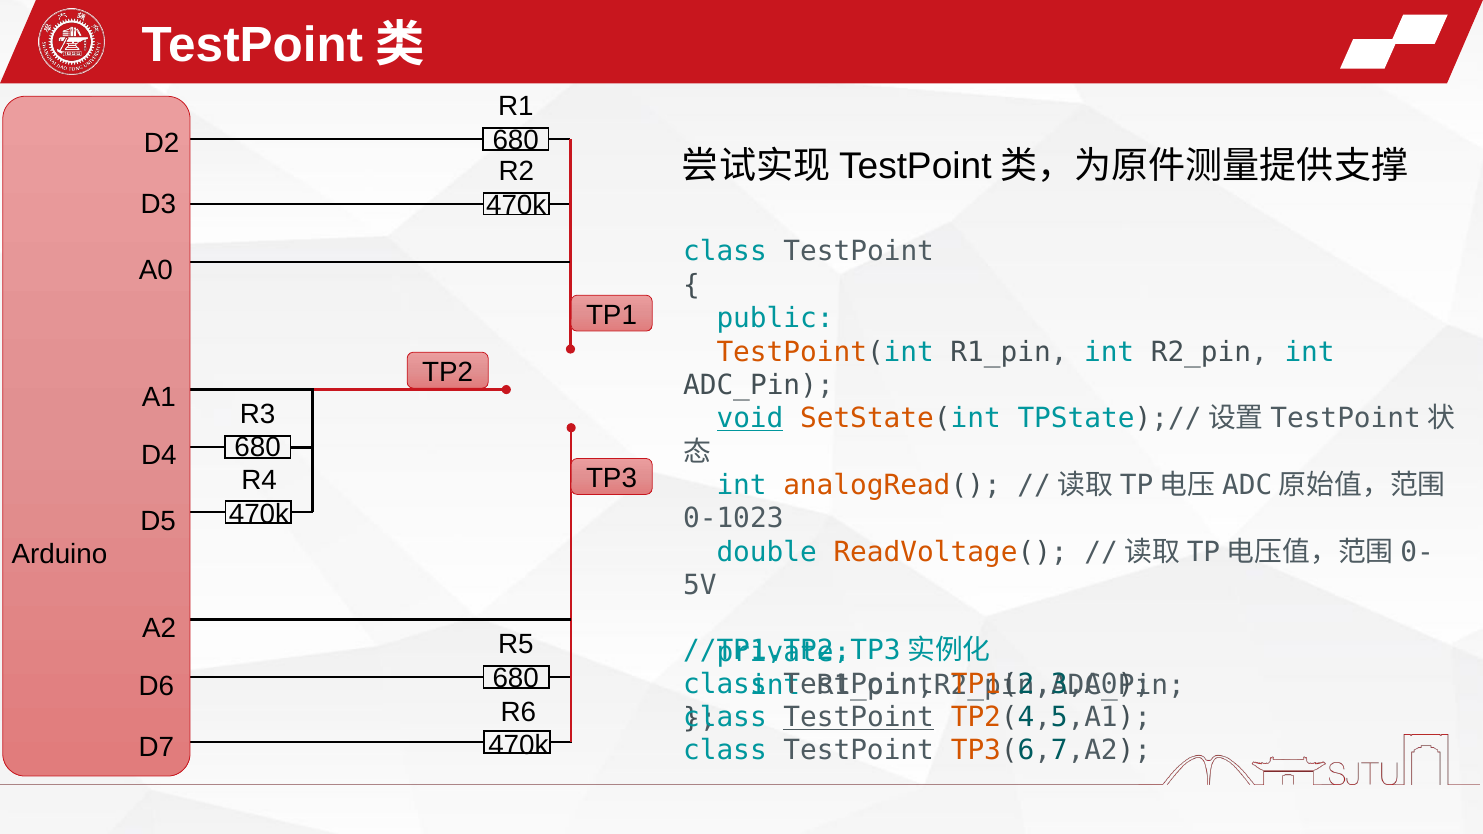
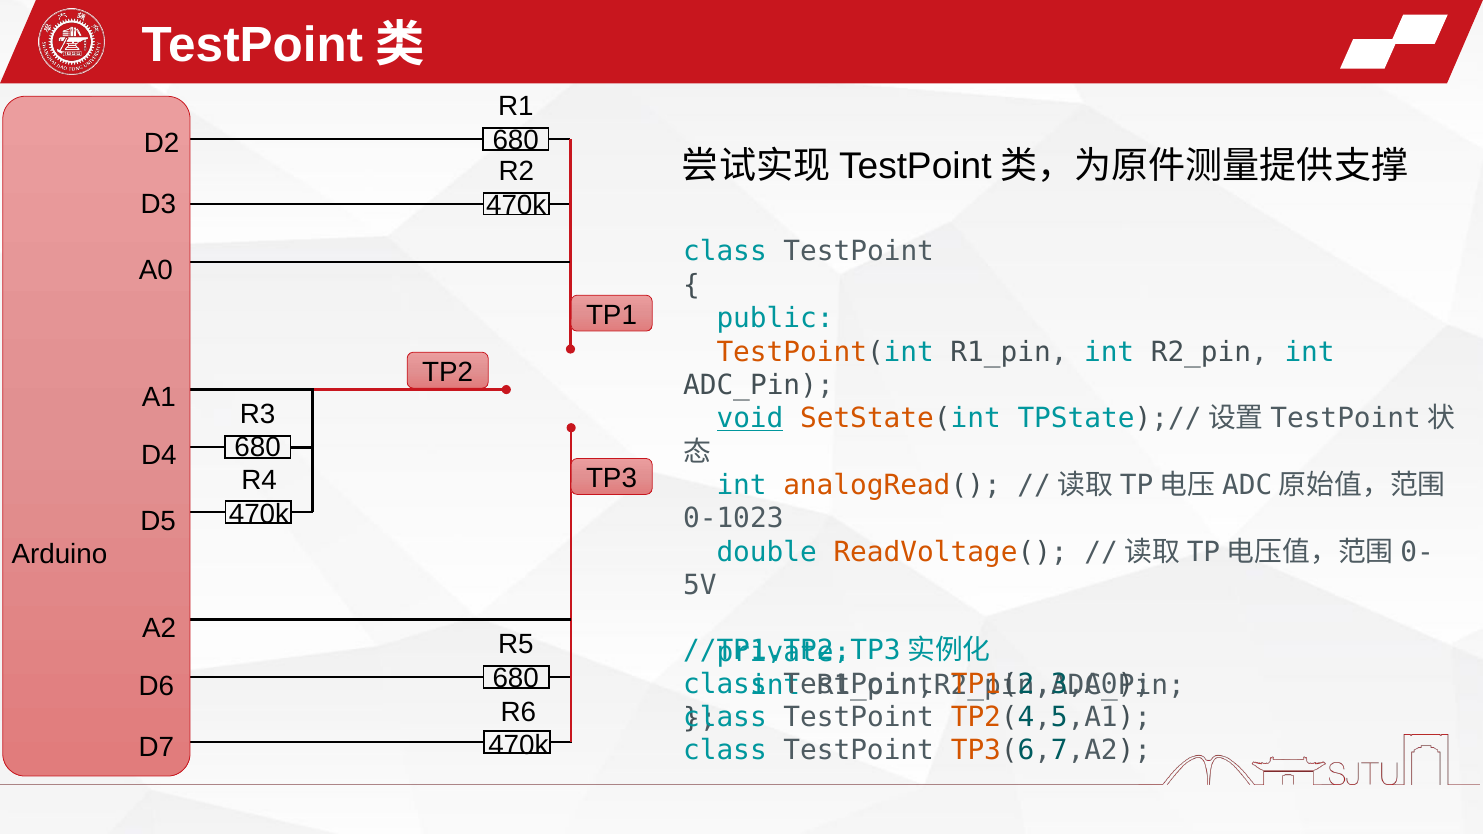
TestPoint underline: present -> none (859, 718)
